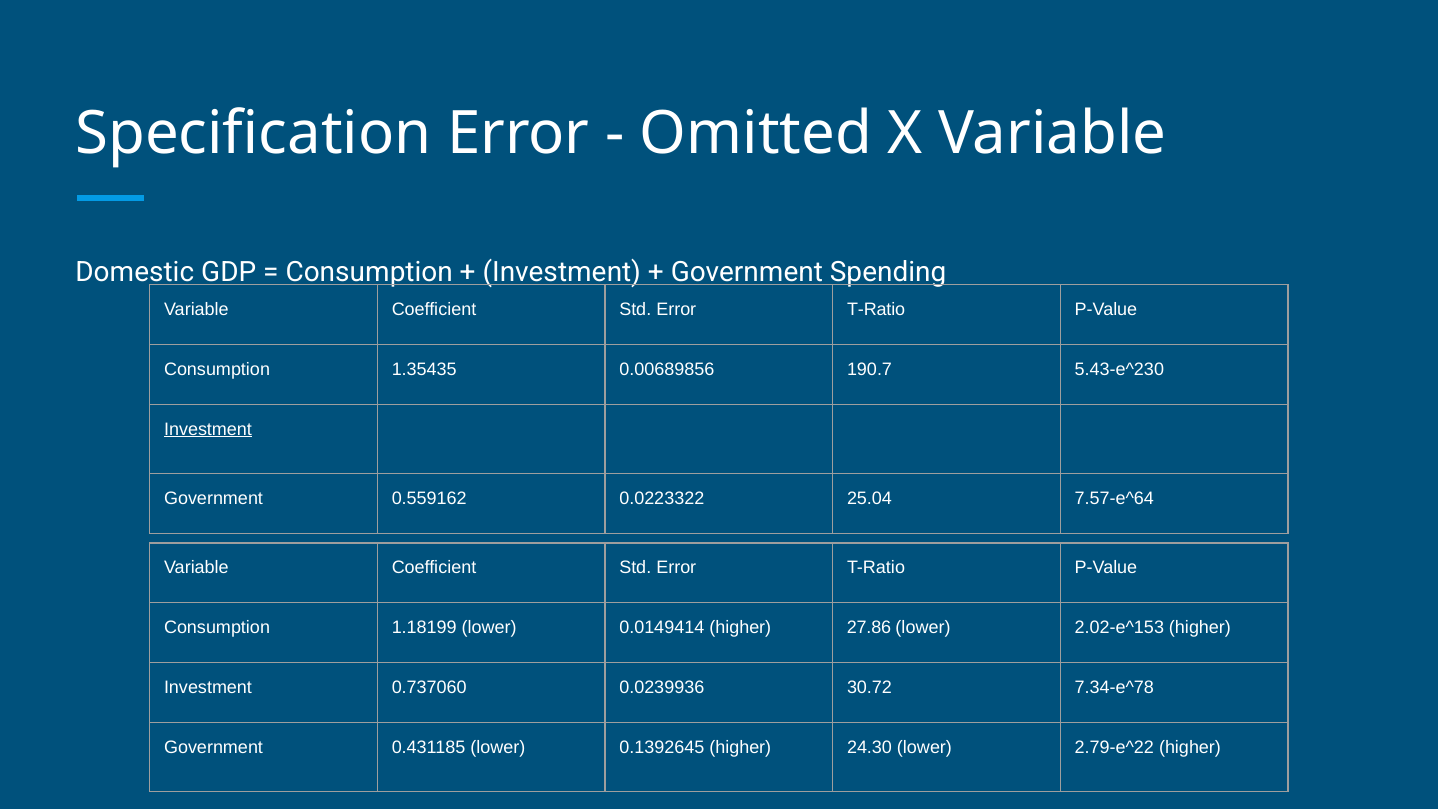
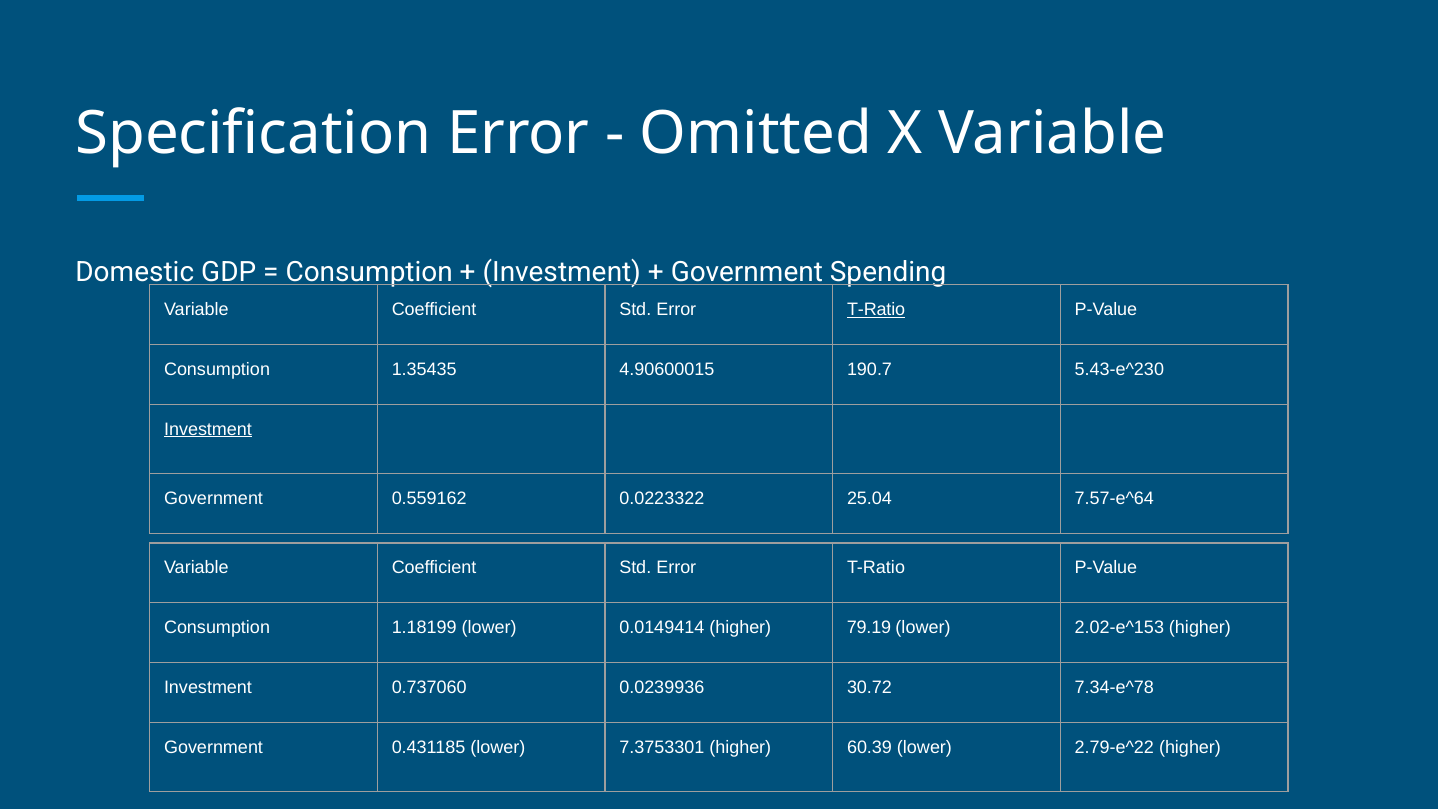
T-Ratio underline: none -> present (876, 309)
0.00689856: 0.00689856 -> 4.90600015 (667, 369)
27.86: 27.86 -> 79.19 (869, 627)
0.1392645: 0.1392645 -> 7.3753301 (662, 747)
24.30: 24.30 -> 60.39 (869, 747)
